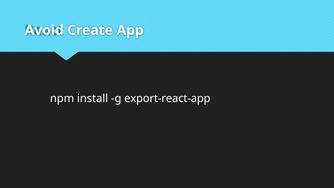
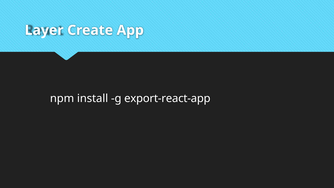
Avoid: Avoid -> Layer (44, 30)
